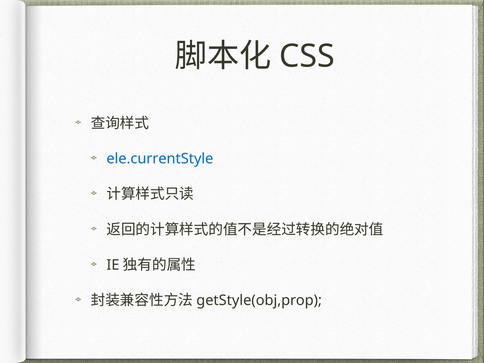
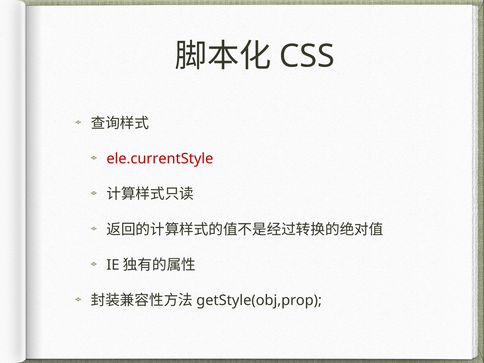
ele.currentStyle colour: blue -> red (160, 159)
